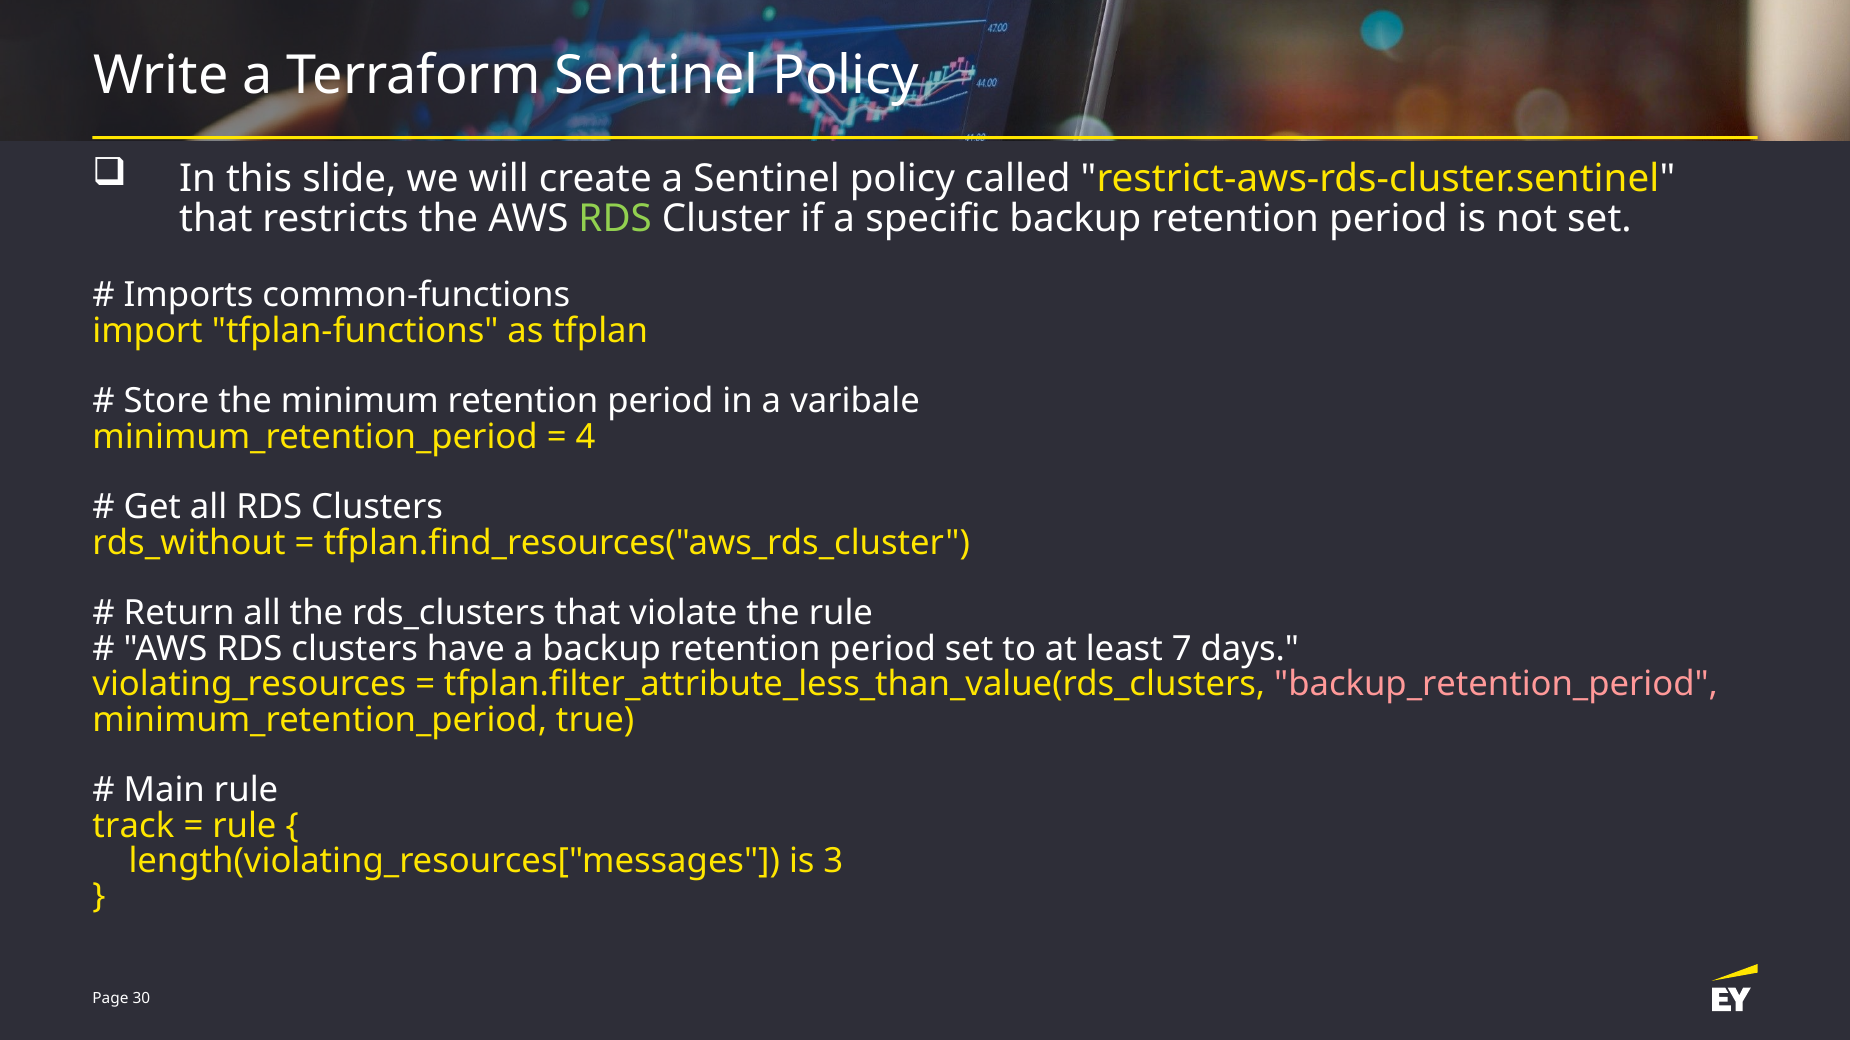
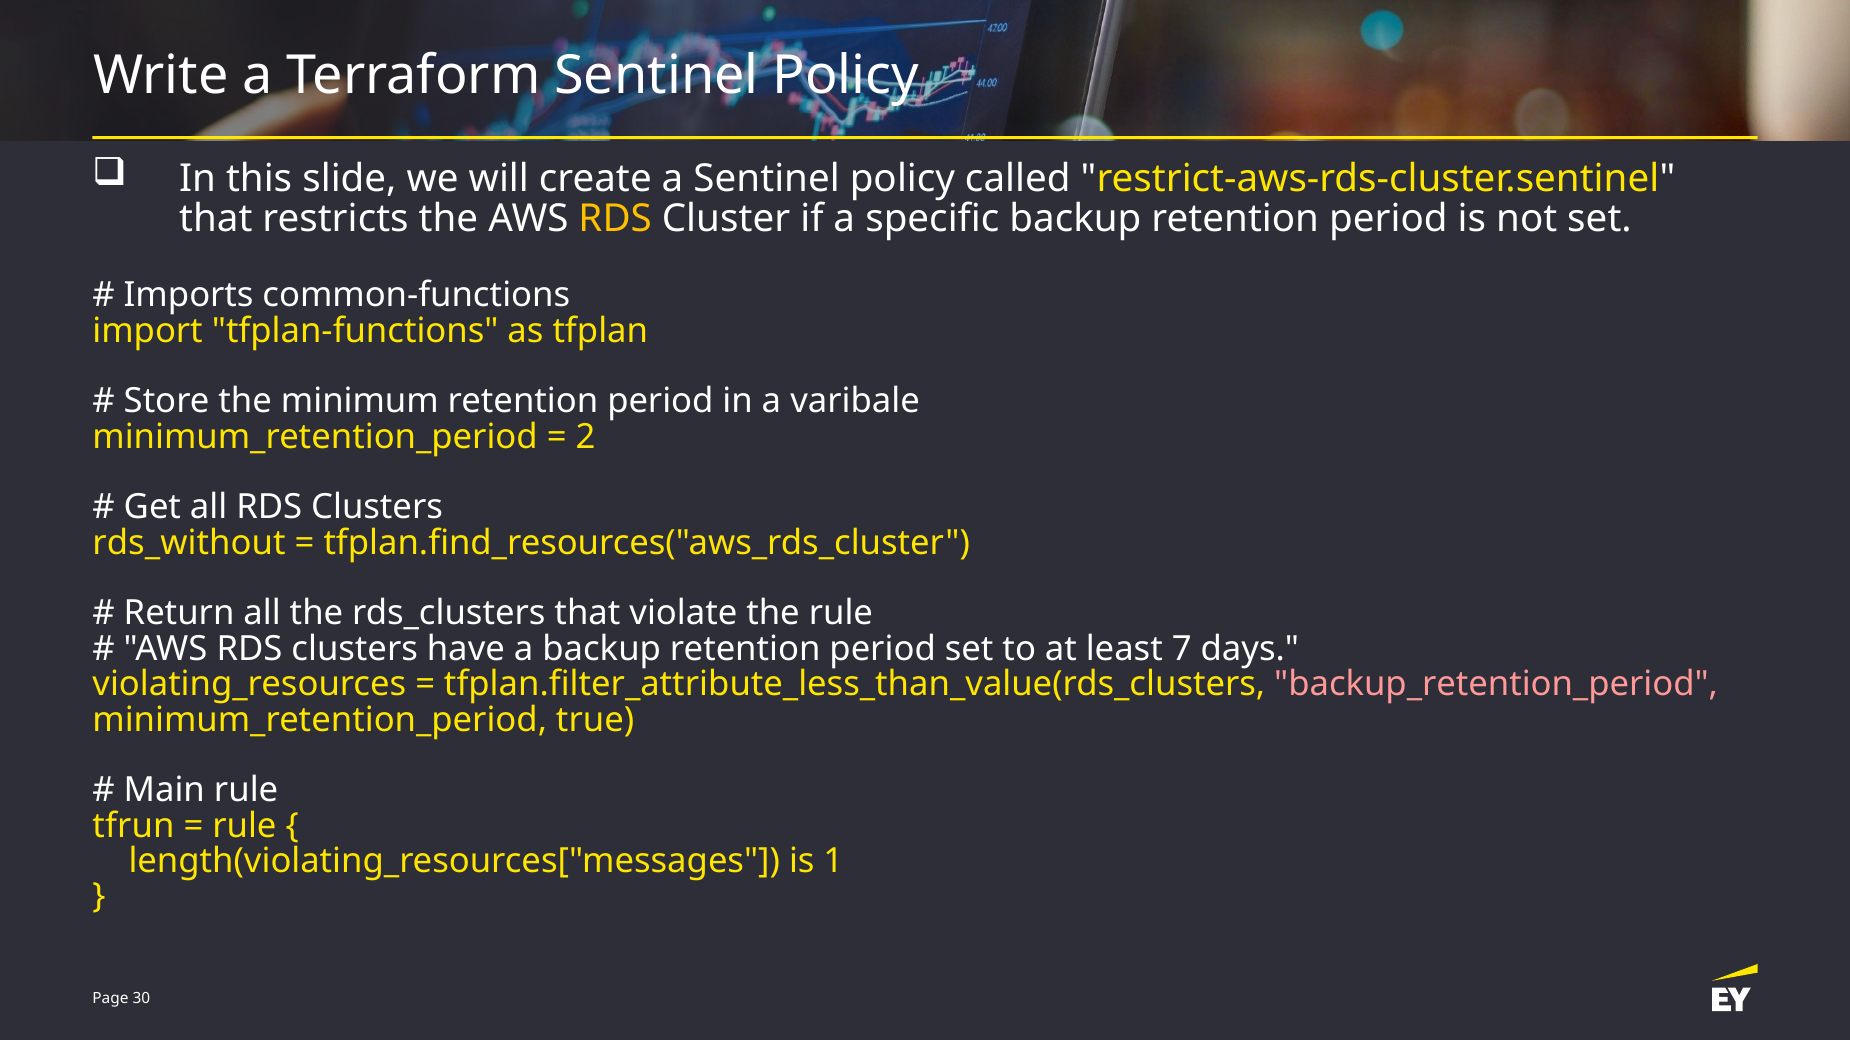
RDS colour: light green -> yellow (615, 219)
4: 4 -> 2 (586, 437)
track: track -> tfrun (134, 826)
3: 3 -> 1 (833, 861)
